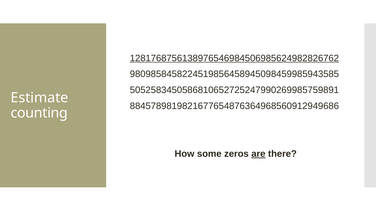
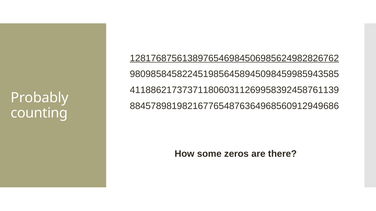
5052583450586810652725247990269985759891: 5052583450586810652725247990269985759891 -> 4118862173737118060311269958392458761139 (234, 90)
Estimate: Estimate -> Probably (40, 98)
are underline: present -> none (258, 154)
